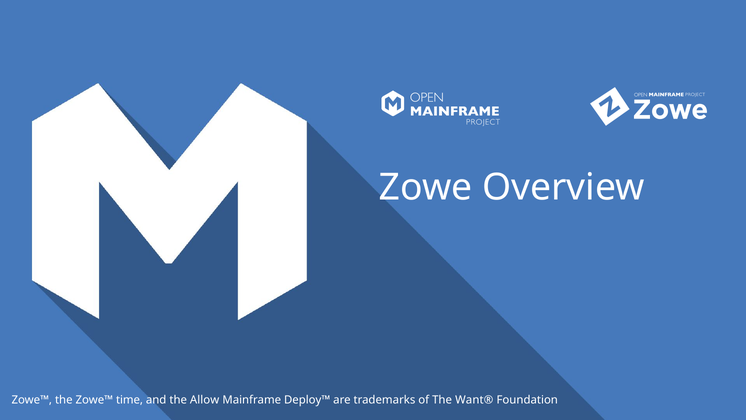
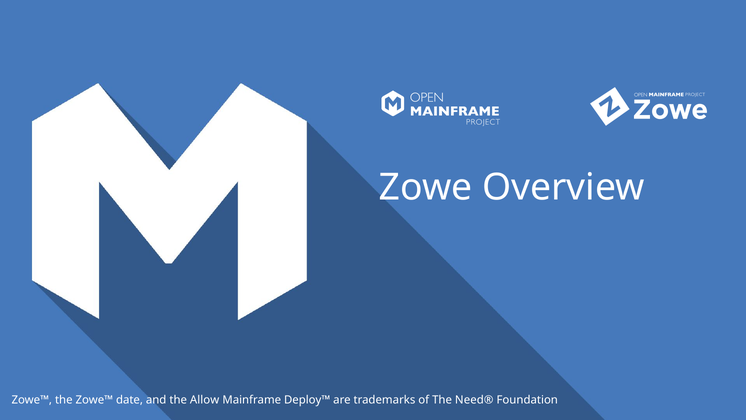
time: time -> date (129, 399)
Want®: Want® -> Need® (474, 399)
